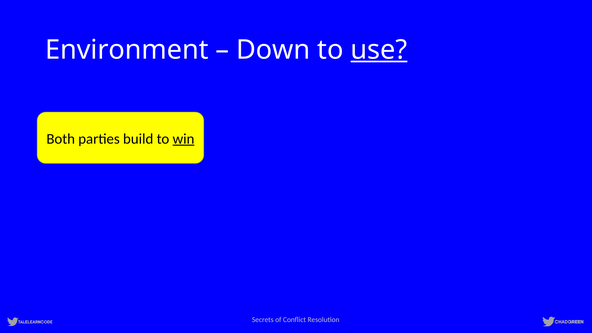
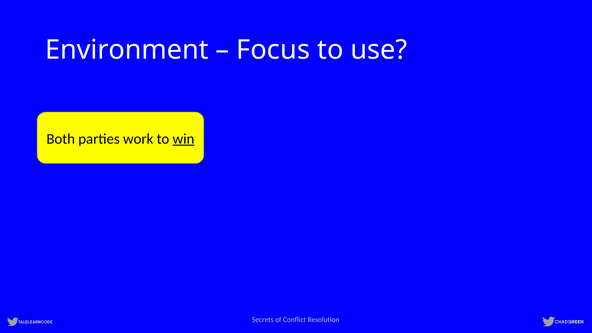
Down: Down -> Focus (273, 50)
use underline: present -> none (379, 50)
build: build -> work (138, 139)
